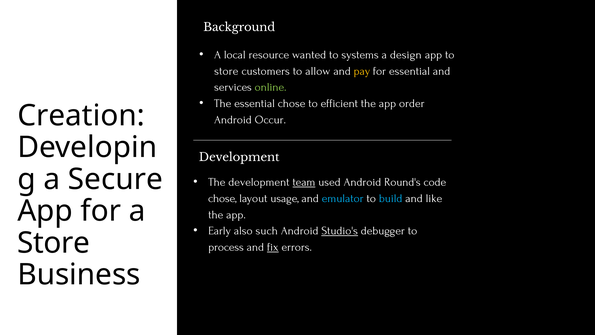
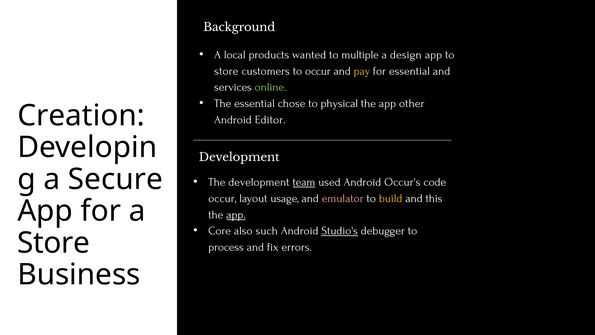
resource: resource -> products (269, 55)
systems: systems -> multiple (360, 55)
to allow: allow -> occur (318, 71)
efficient: efficient -> physical (339, 103)
order: order -> other (412, 103)
Occur: Occur -> Editor (270, 119)
Round's: Round's -> Occur's (402, 182)
chose: chose -> occur (222, 198)
emulator colour: light blue -> pink (343, 198)
build colour: light blue -> yellow (391, 198)
like: like -> this (434, 198)
app underline: none -> present (236, 214)
Early: Early -> Core (220, 231)
fix underline: present -> none (273, 247)
